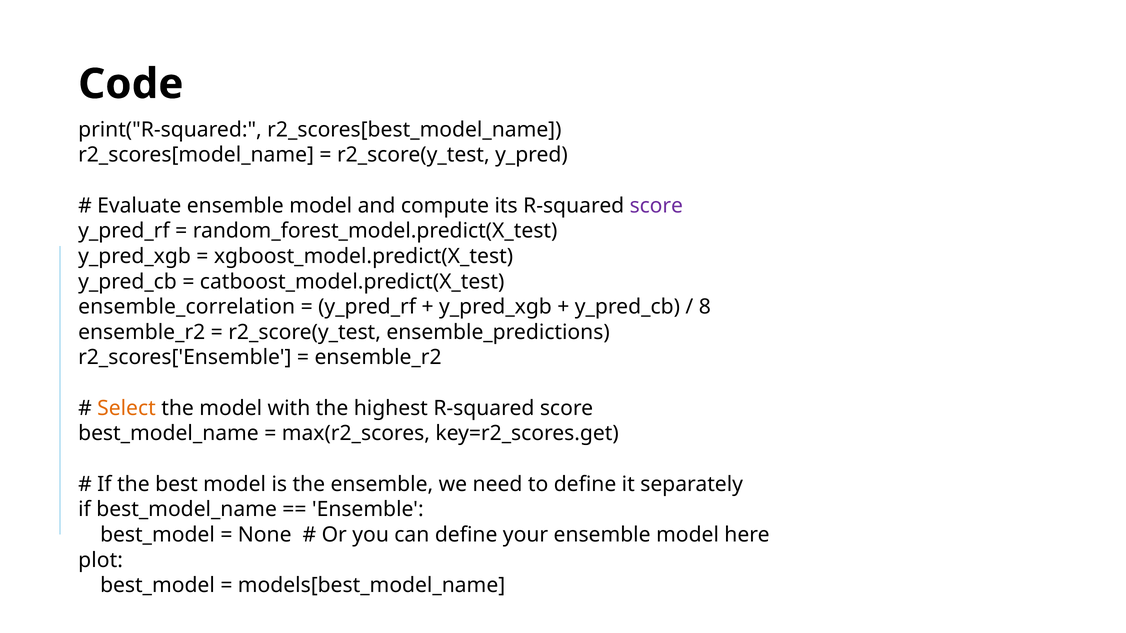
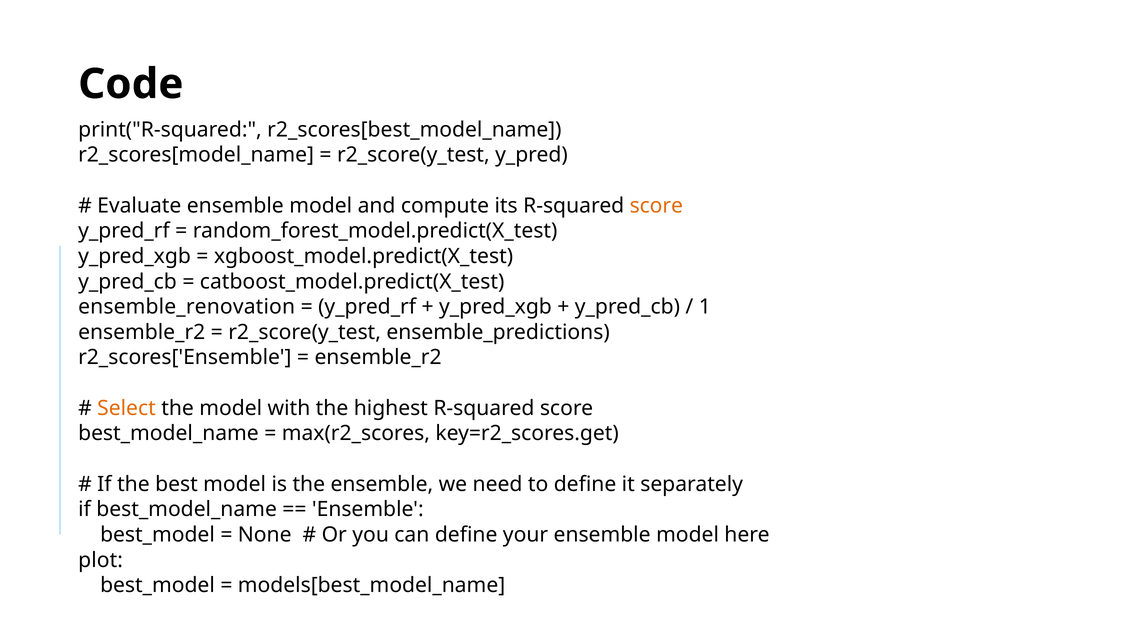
score colour: purple -> orange (656, 206)
ensemble_correlation: ensemble_correlation -> ensemble_renovation (187, 307)
8: 8 -> 1 (705, 307)
